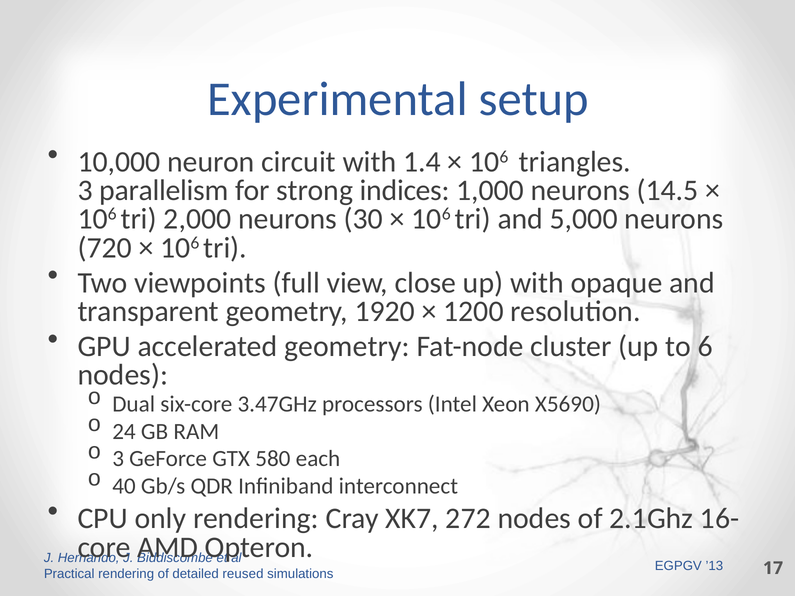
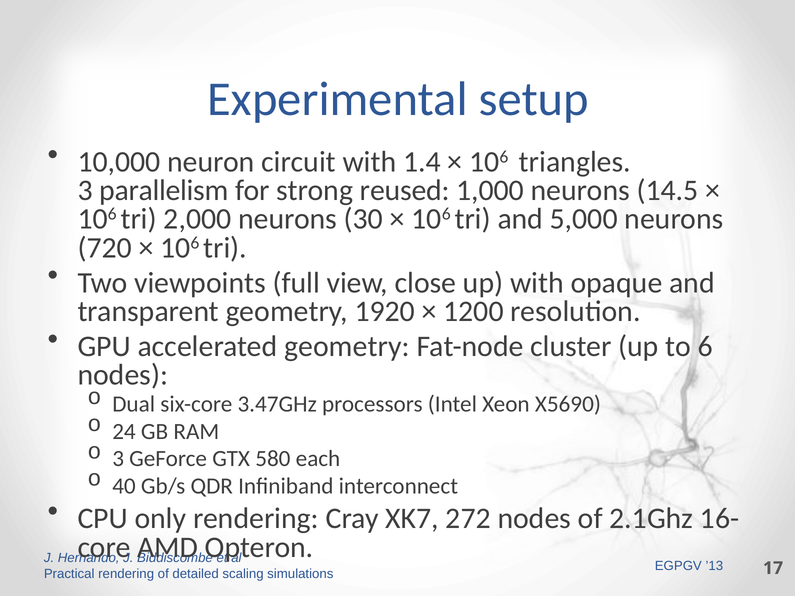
indices: indices -> reused (405, 191)
reused: reused -> scaling (243, 574)
